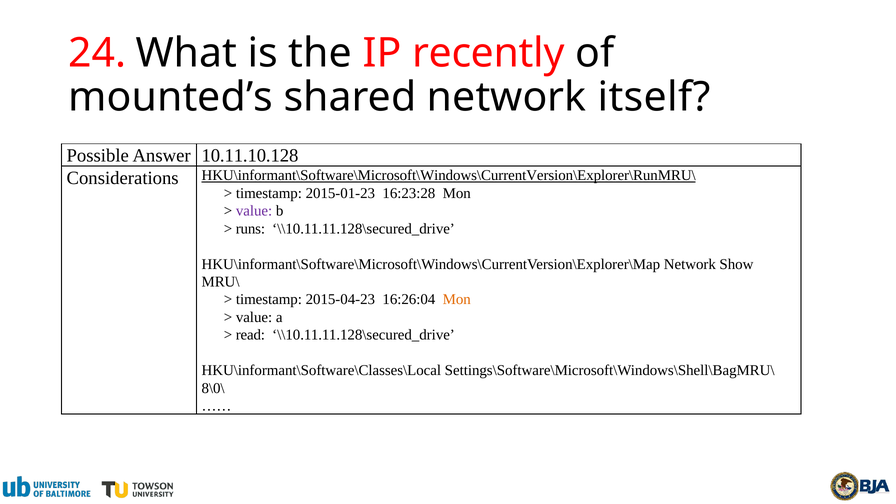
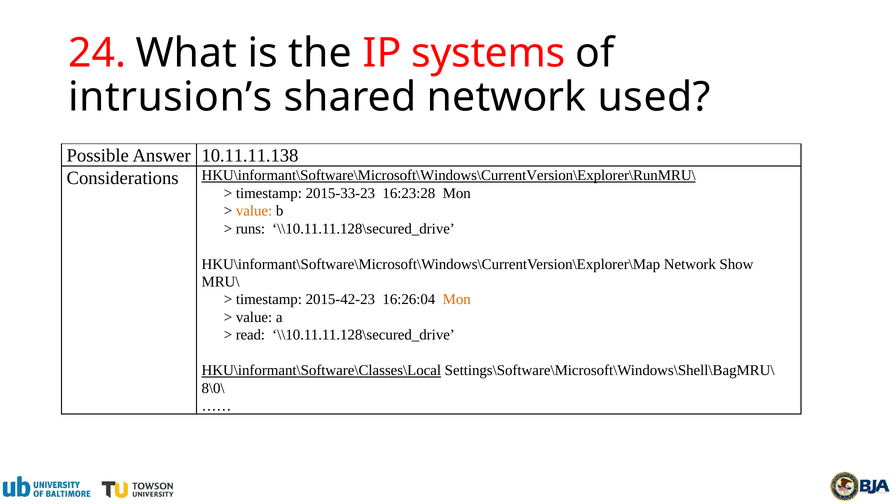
recently: recently -> systems (488, 53)
mounted’s: mounted’s -> intrusion’s (170, 97)
itself: itself -> used (654, 97)
10.11.10.128: 10.11.10.128 -> 10.11.11.138 (250, 156)
2015-01-23: 2015-01-23 -> 2015-33-23 (340, 193)
value colour: purple -> orange (254, 211)
2015-04-23: 2015-04-23 -> 2015-42-23 (340, 300)
HKU\informant\Software\Classes\Local underline: none -> present (321, 370)
